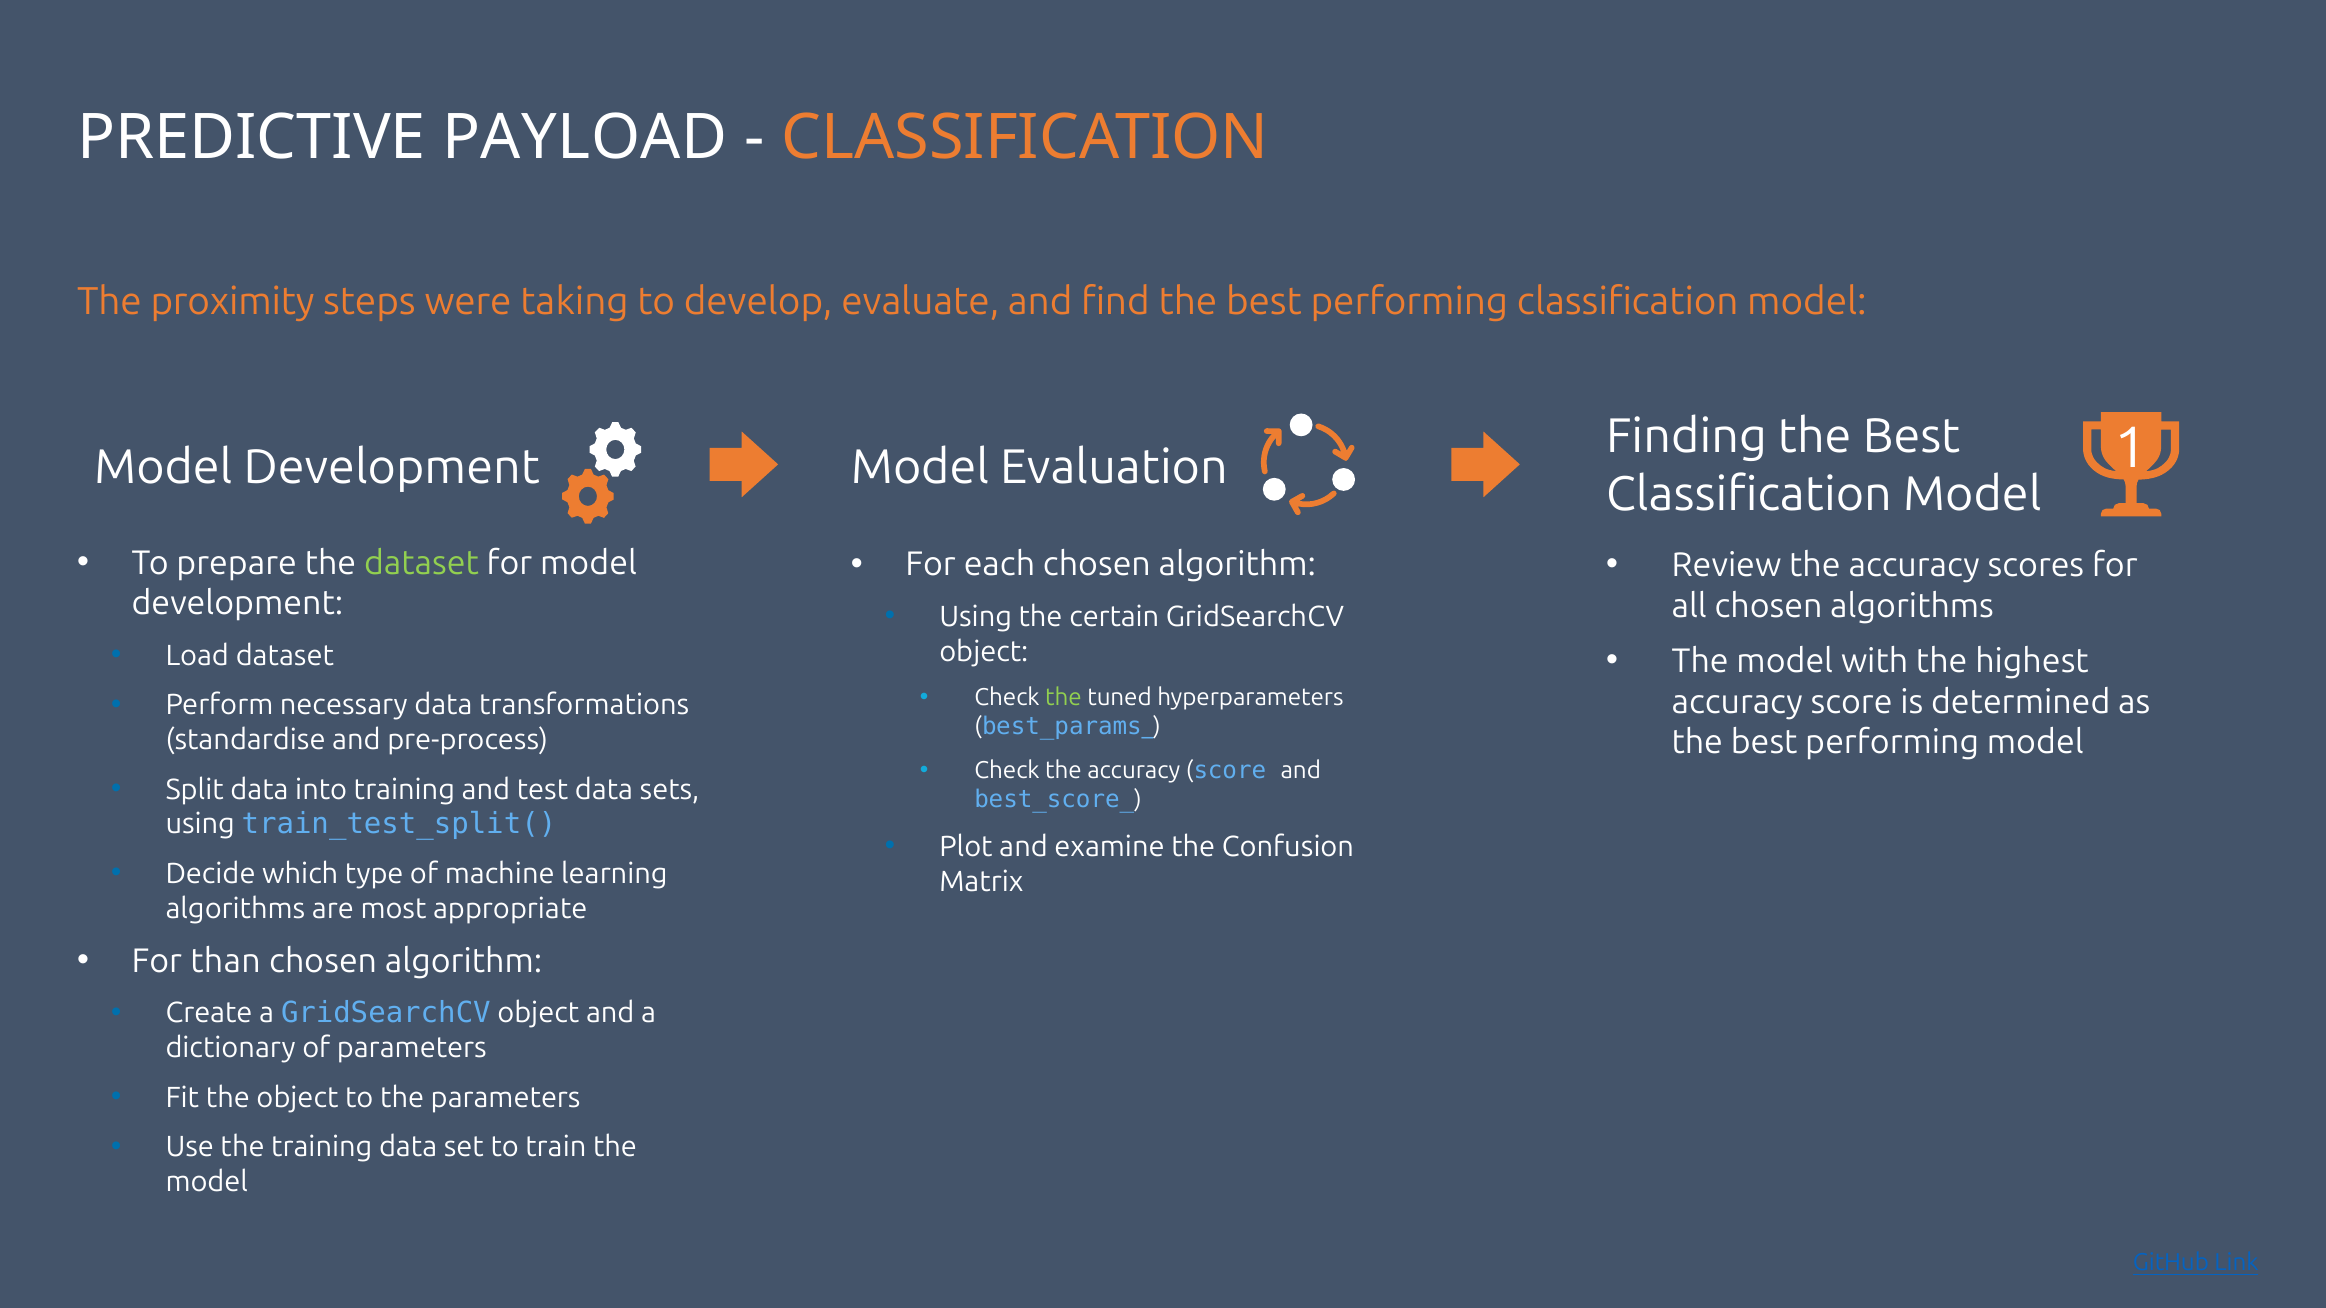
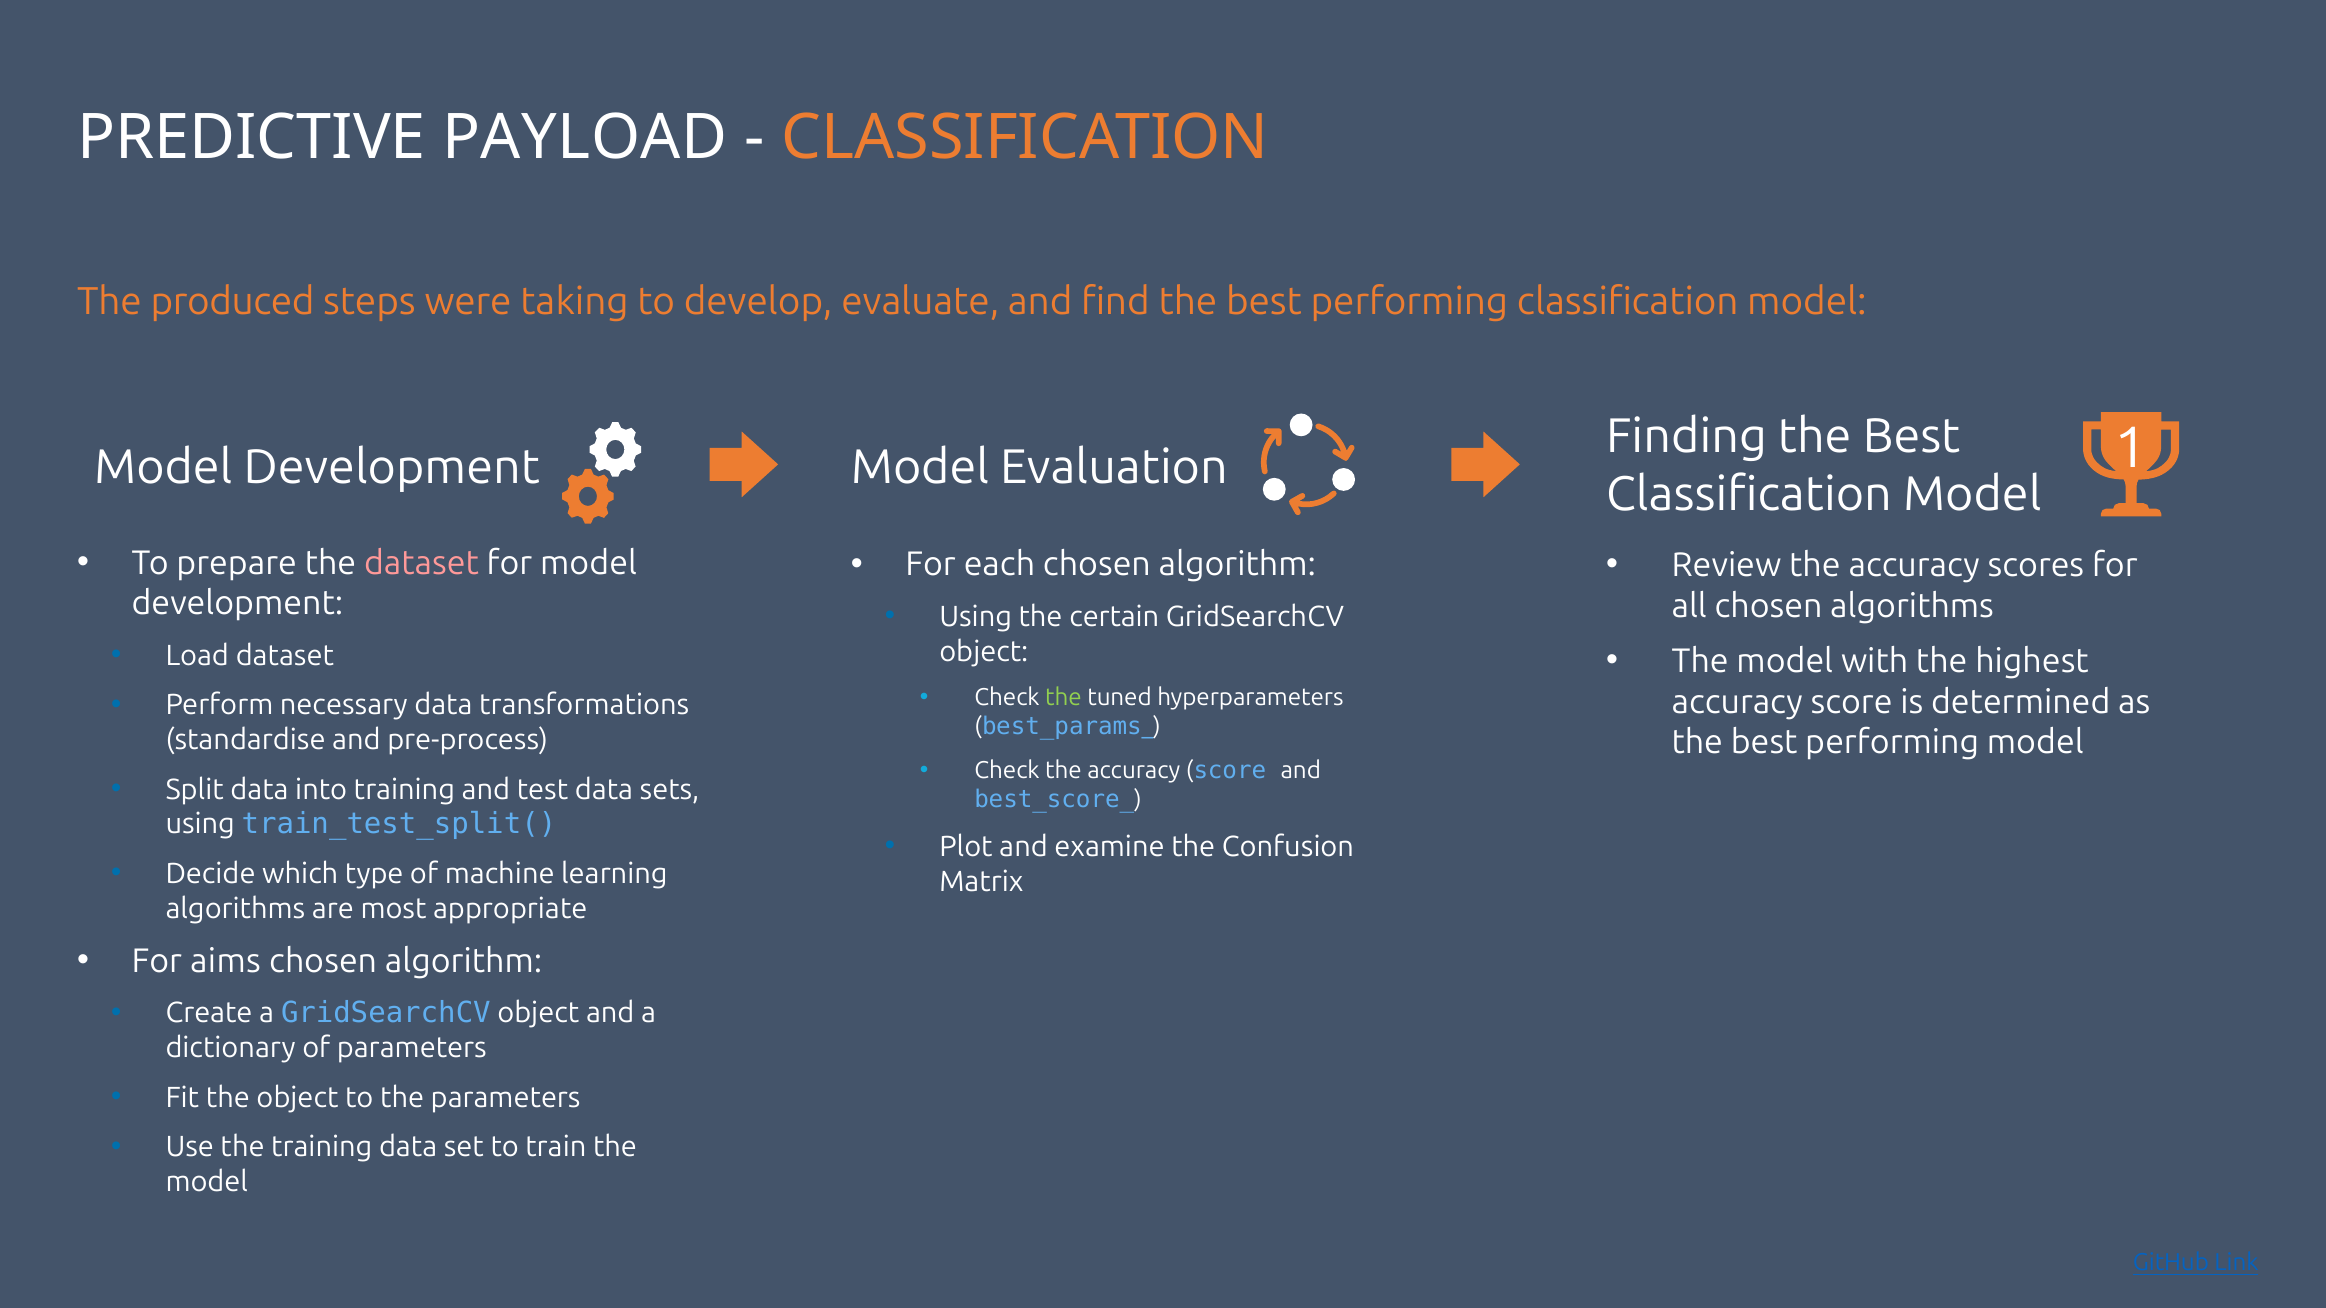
proximity: proximity -> produced (233, 302)
dataset colour: light green -> pink (422, 563)
than: than -> aims (226, 962)
